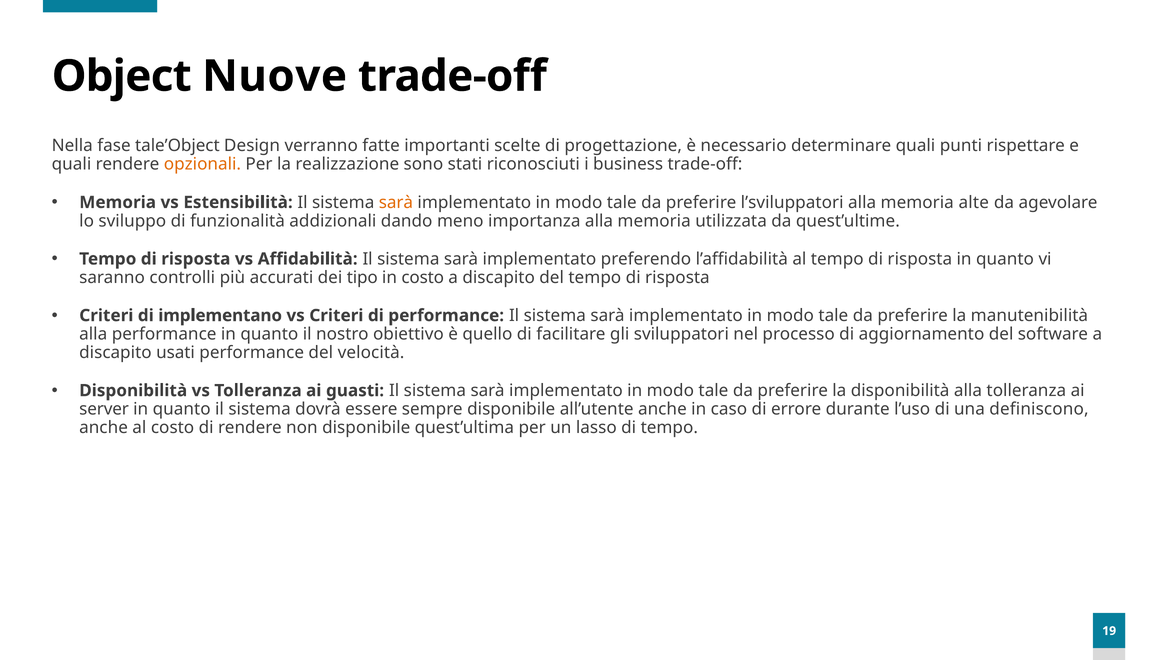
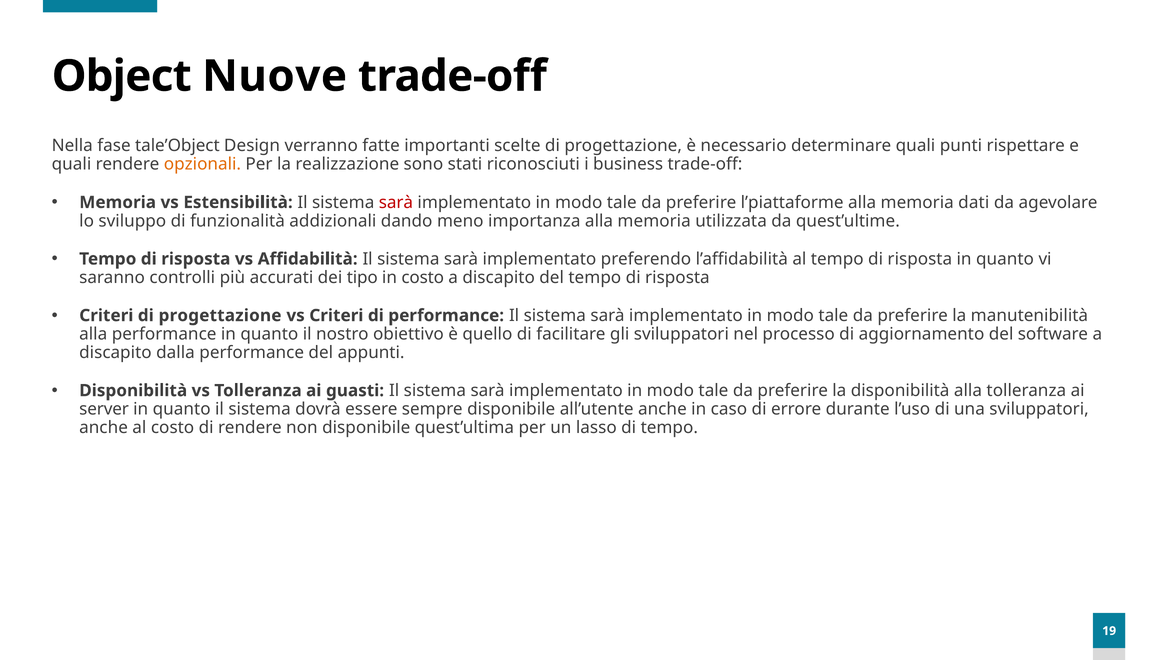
sarà colour: orange -> red (396, 202)
l’sviluppatori: l’sviluppatori -> l’piattaforme (792, 202)
alte: alte -> dati (974, 202)
Criteri di implementano: implementano -> progettazione (220, 315)
usati: usati -> dalla (175, 352)
velocità: velocità -> appunti (371, 352)
una definiscono: definiscono -> sviluppatori (1039, 409)
